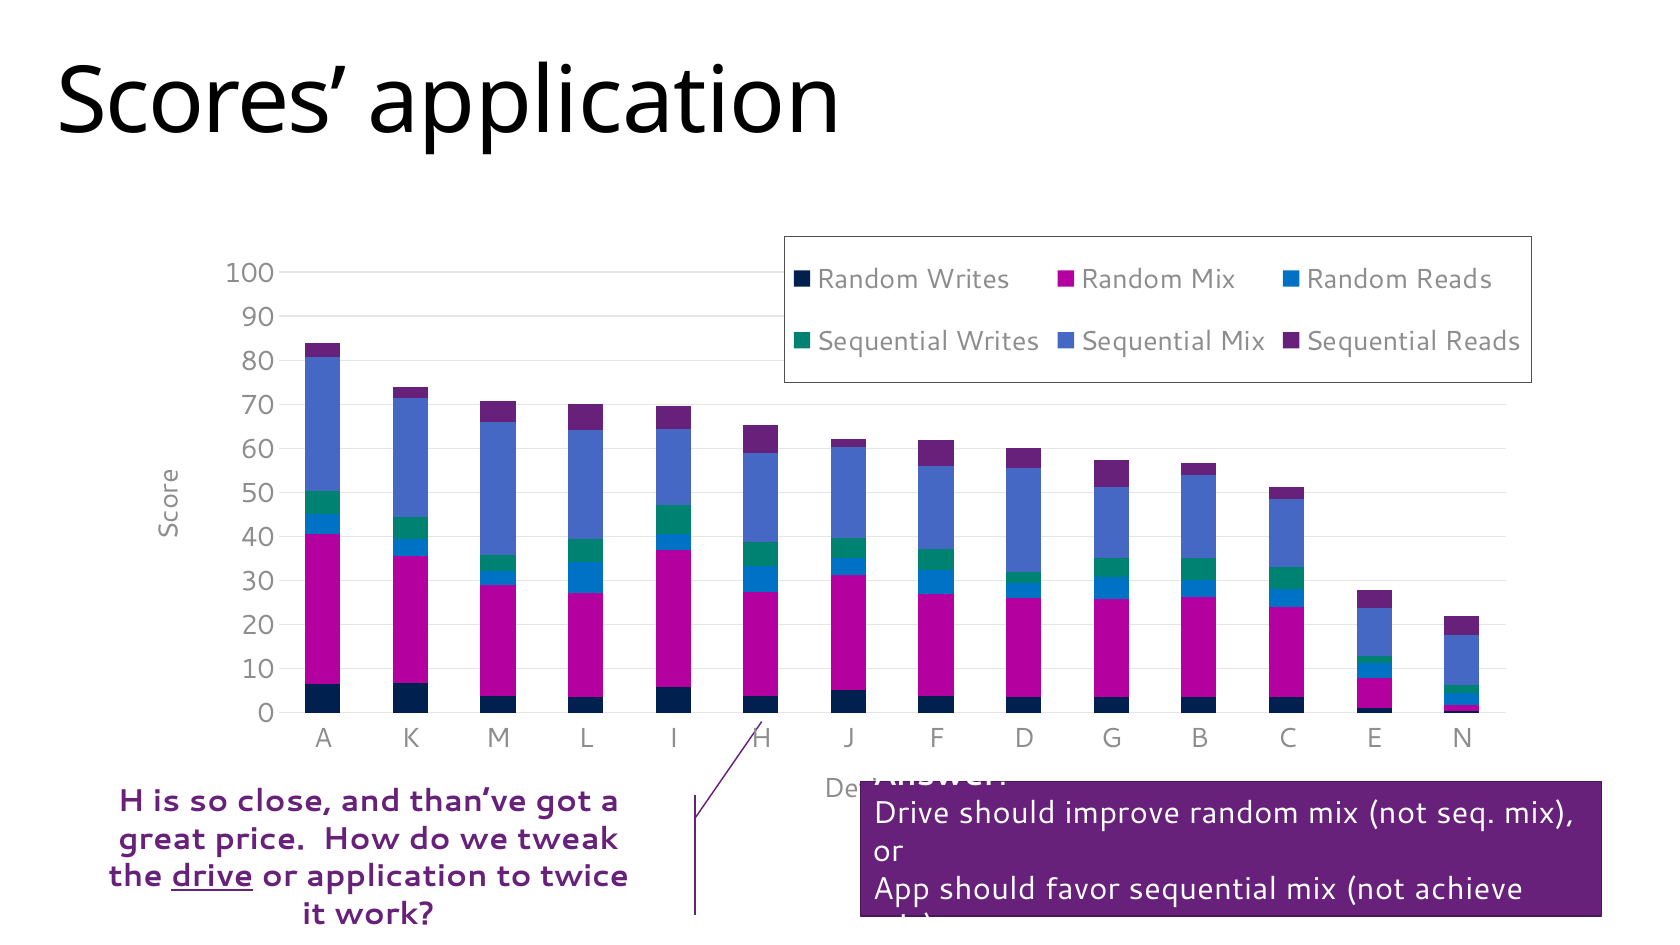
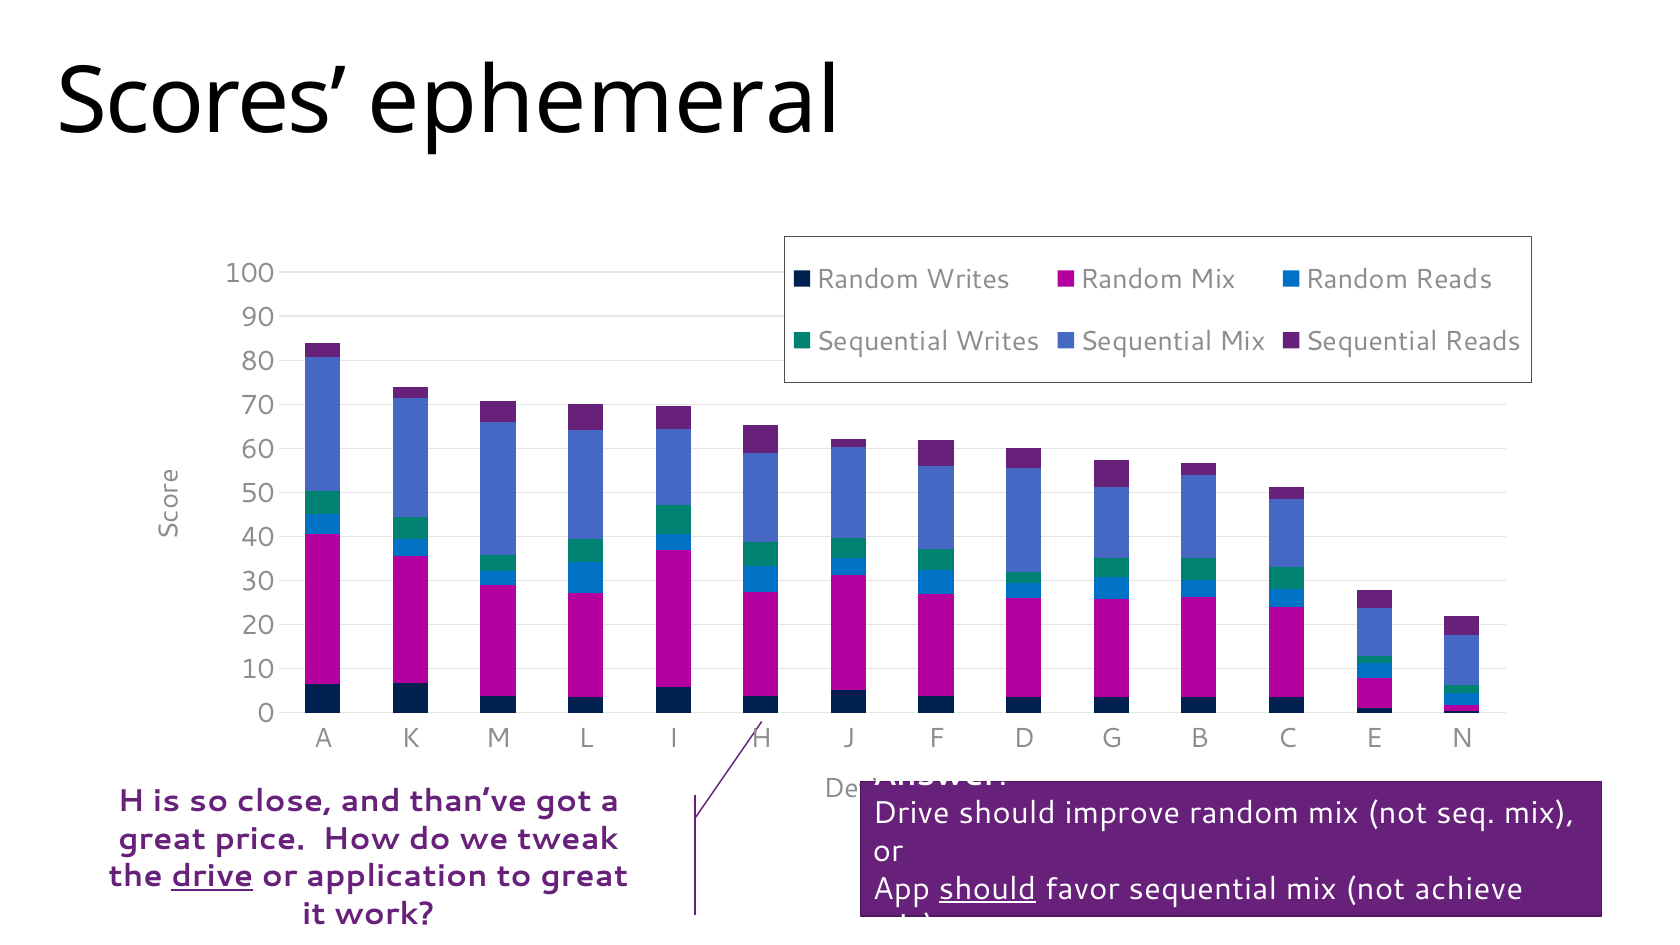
Scores application: application -> ephemeral (604, 102)
to twice: twice -> great (584, 876)
should underline: none -> present (987, 889)
